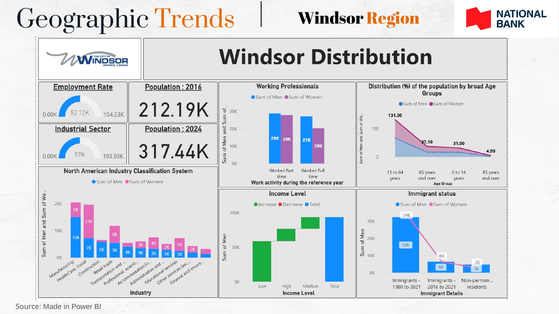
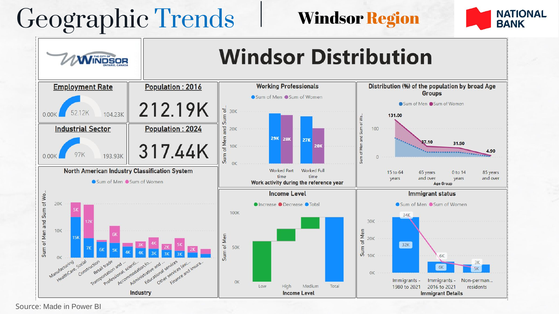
Trends colour: orange -> blue (195, 20)
